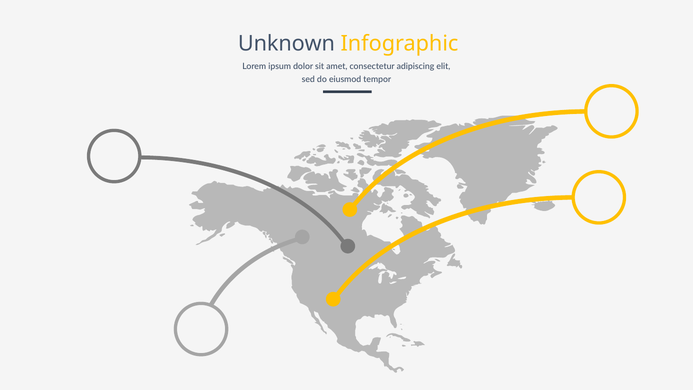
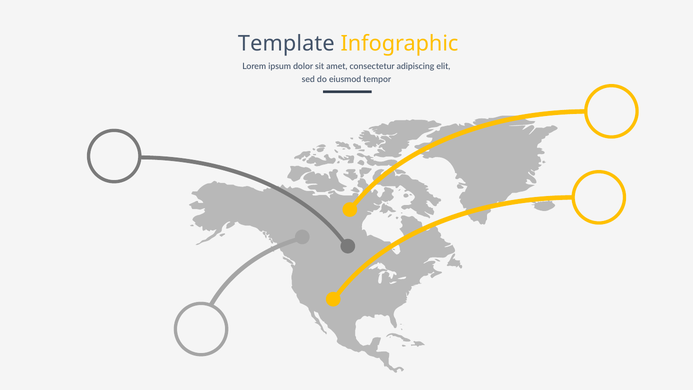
Unknown: Unknown -> Template (286, 44)
